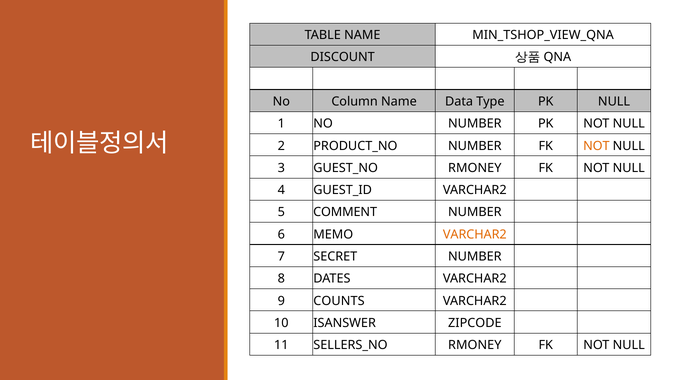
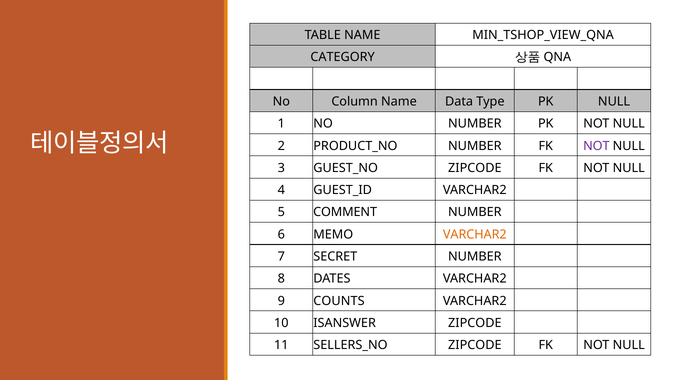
DISCOUNT: DISCOUNT -> CATEGORY (343, 57)
NOT colour: orange -> purple (596, 146)
RMONEY: RMONEY -> ZIPCODE (475, 168)
RMONEY: RMONEY -> ZIPCODE (475, 345)
